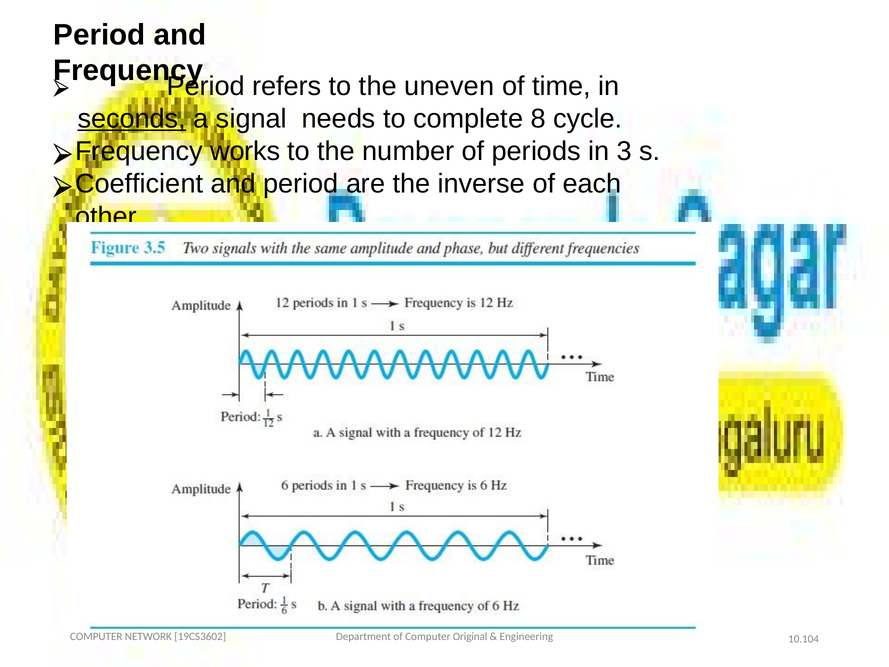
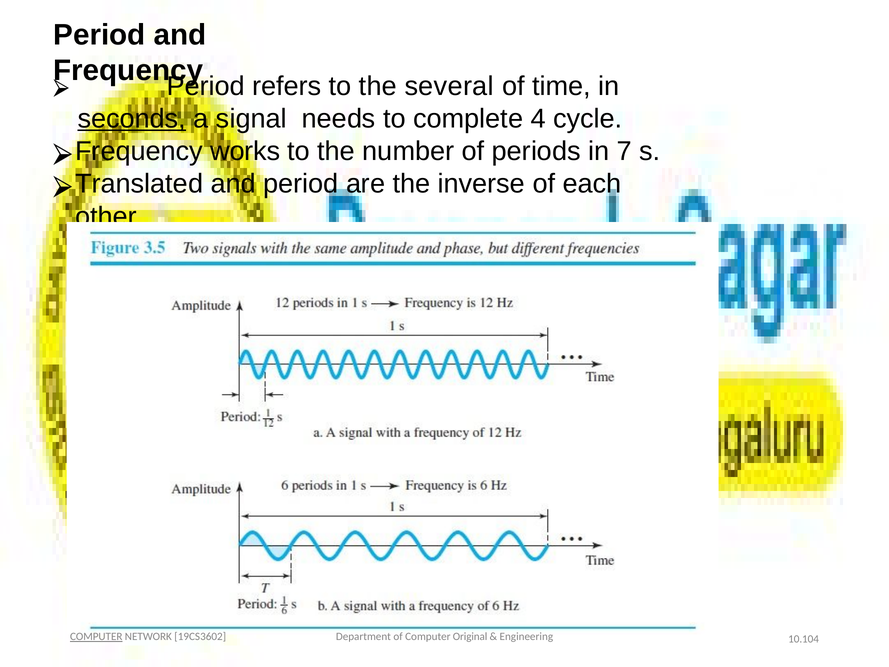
uneven: uneven -> several (449, 86)
8: 8 -> 4 (538, 119)
3: 3 -> 7 (624, 151)
Coefficient: Coefficient -> Translated (139, 184)
COMPUTER underline: none -> present (96, 636)
